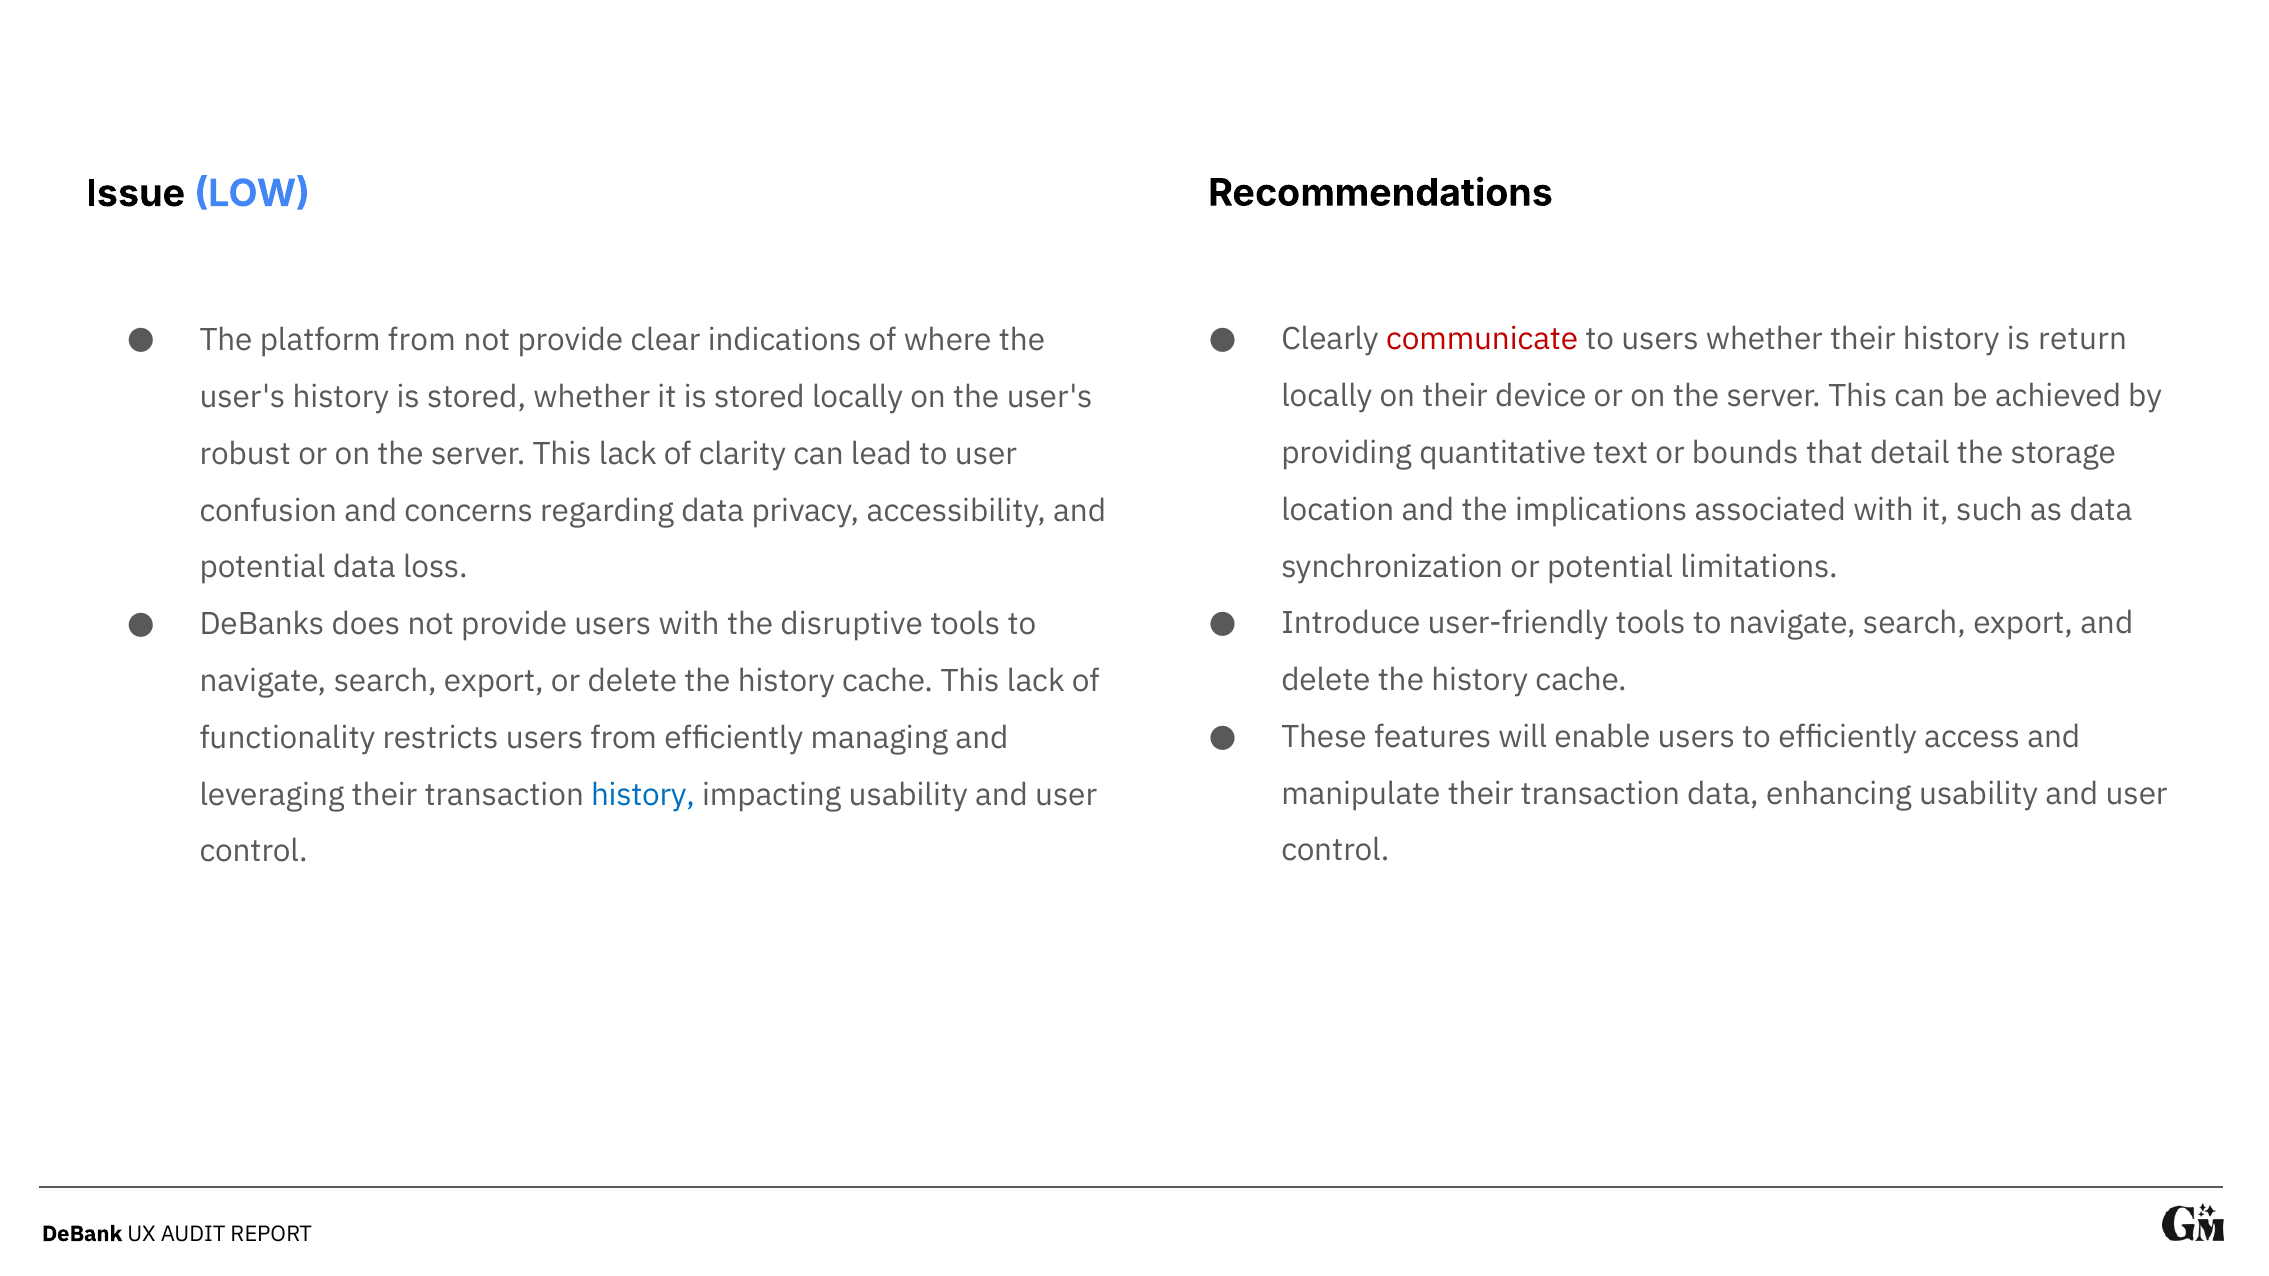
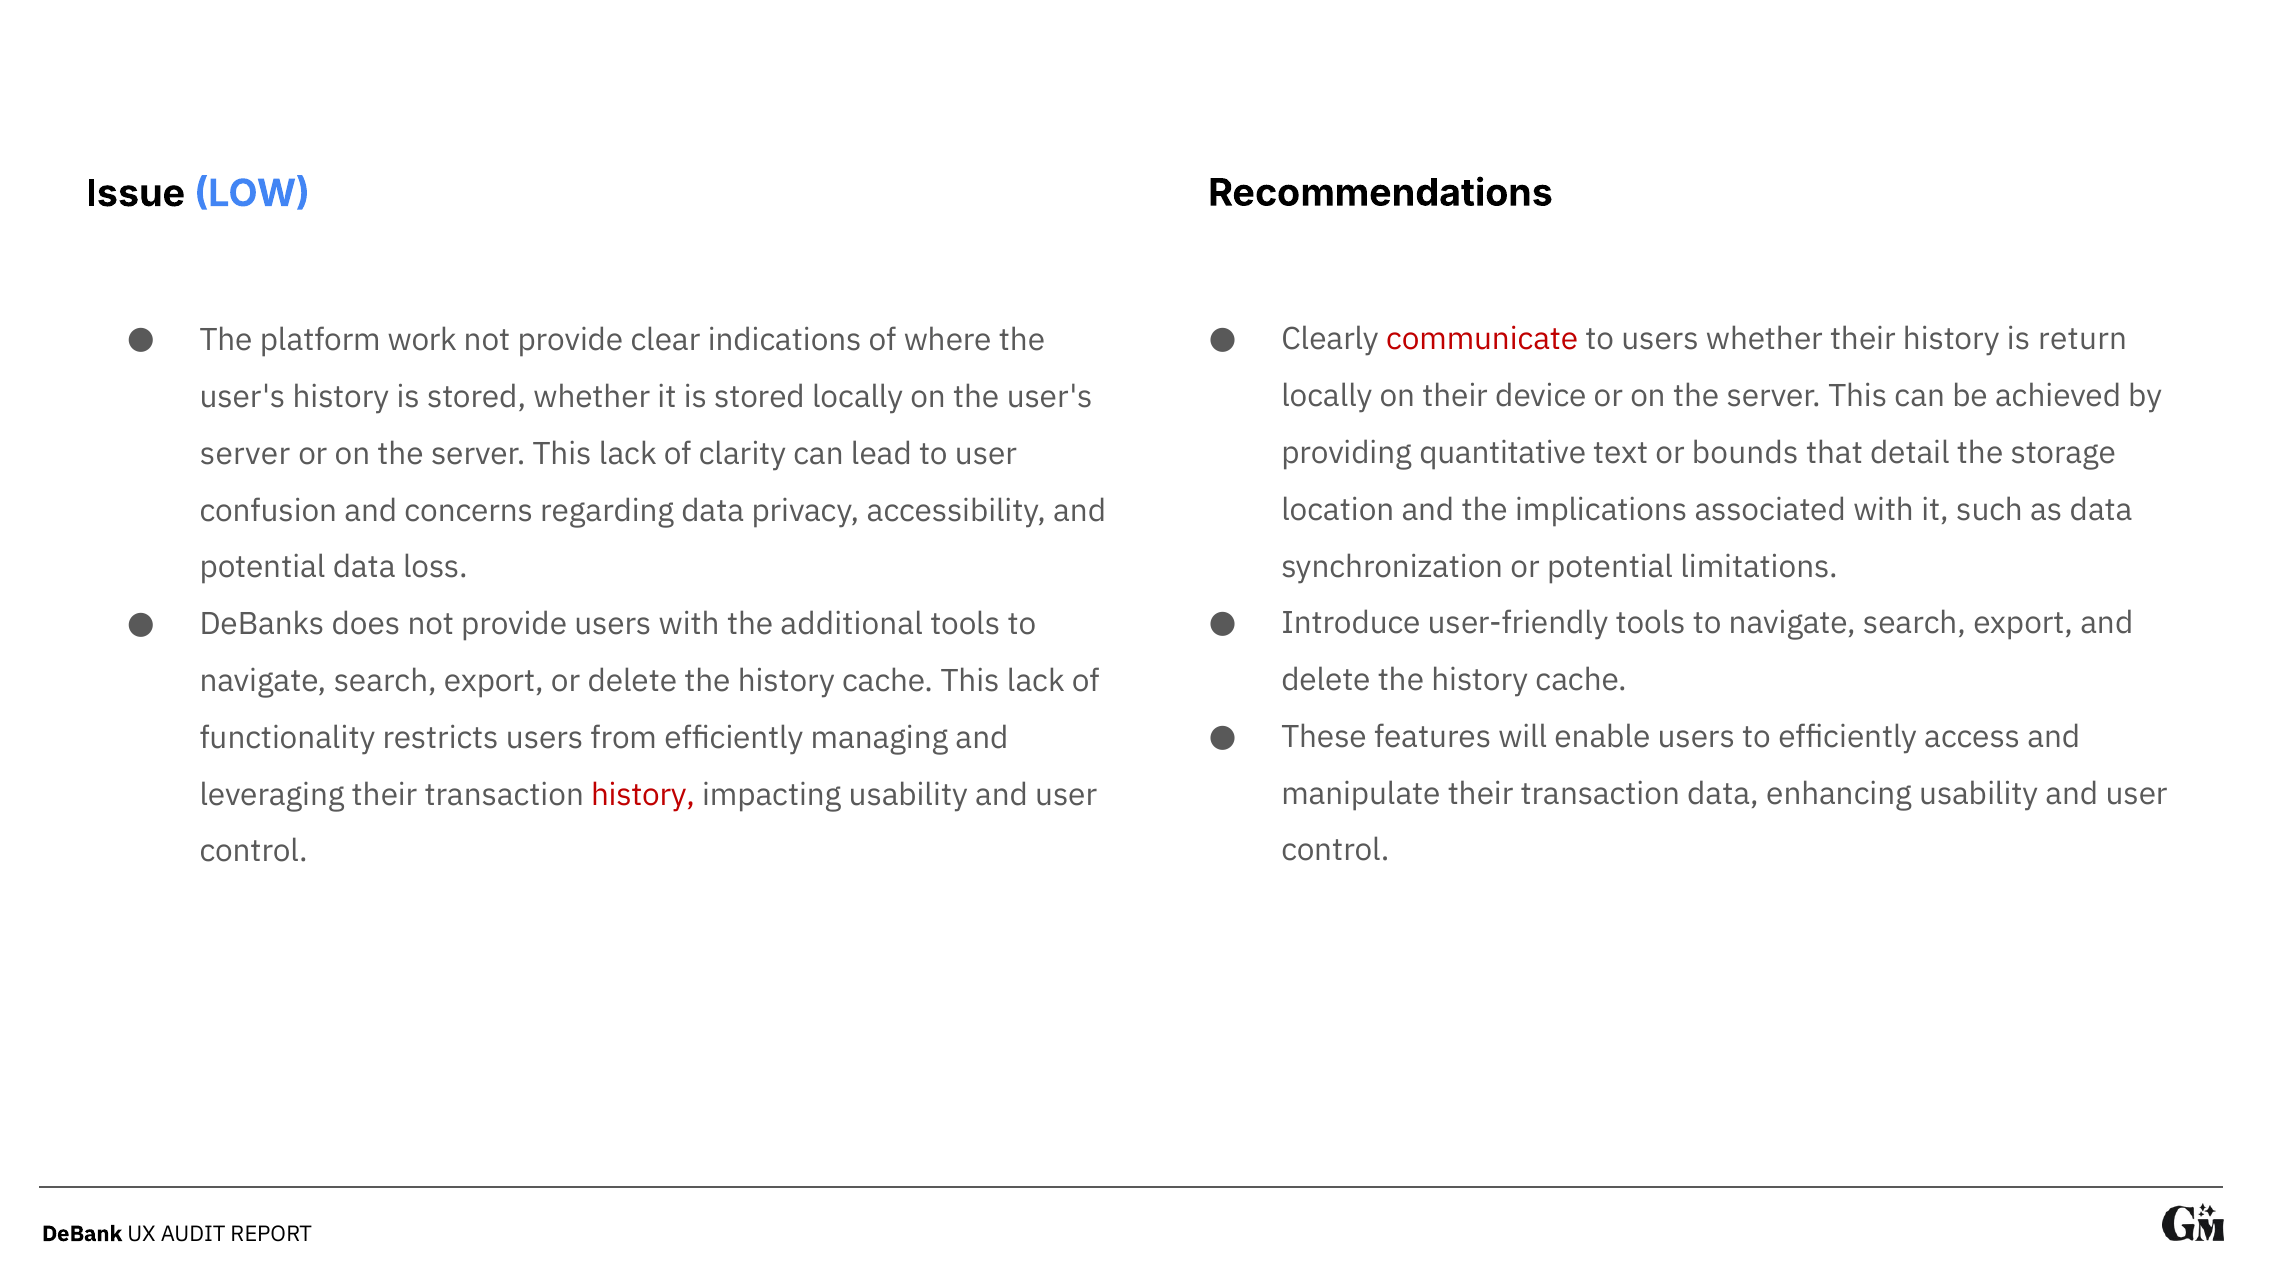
platform from: from -> work (422, 340)
robust: robust -> server (245, 454)
disruptive: disruptive -> additional (852, 624)
history colour: blue -> red (643, 795)
